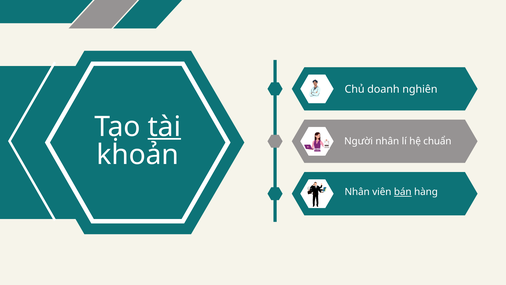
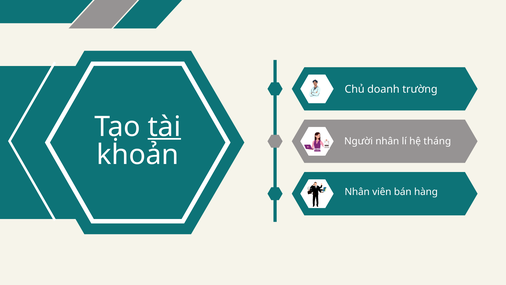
nghiên: nghiên -> trường (420, 89)
chuẩn: chuẩn -> tháng (437, 141)
bán underline: present -> none (403, 192)
